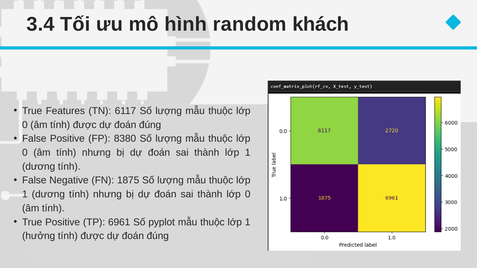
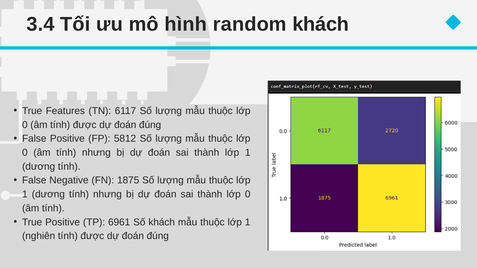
8380: 8380 -> 5812 (125, 139)
Số pyplot: pyplot -> khách (162, 222)
hưởng: hưởng -> nghiên (39, 236)
